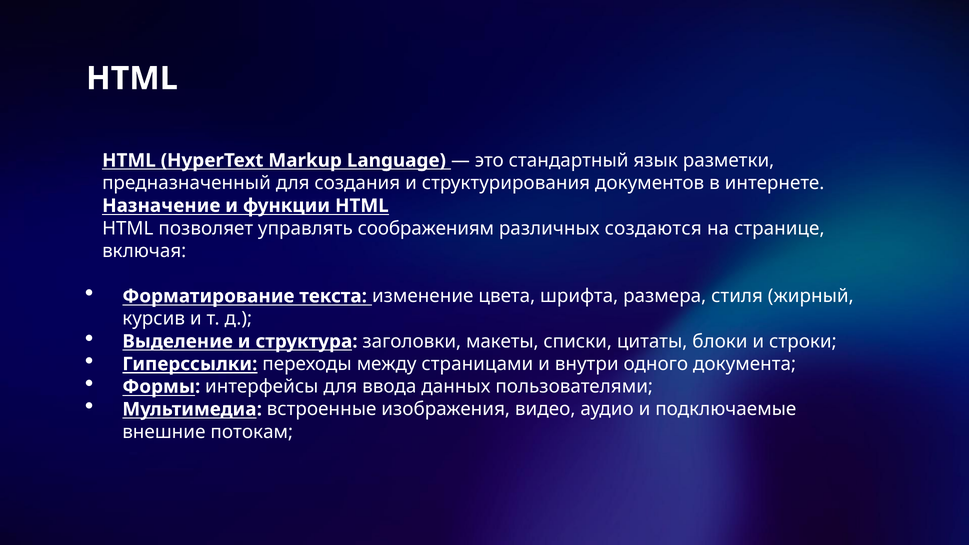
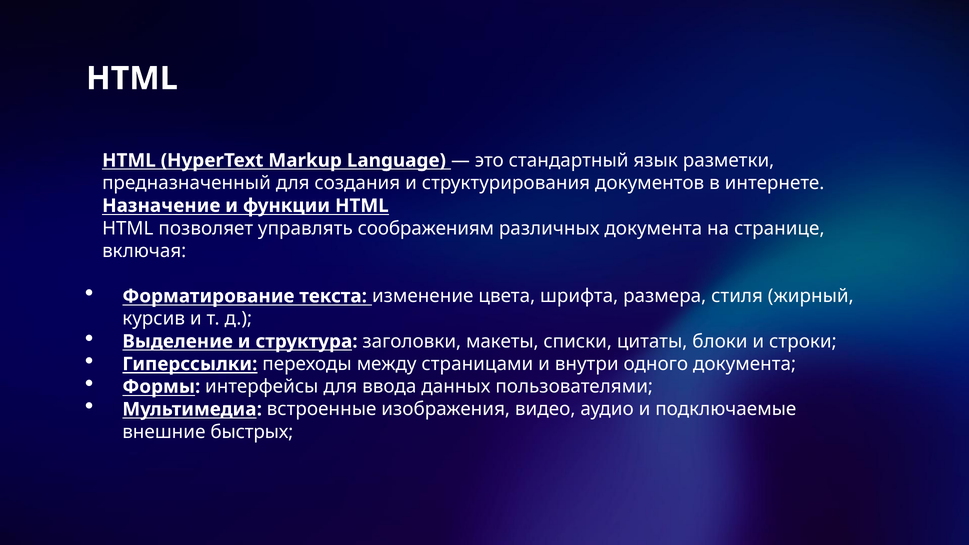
различных создаются: создаются -> документа (653, 228)
потокам: потокам -> быстрых (252, 432)
